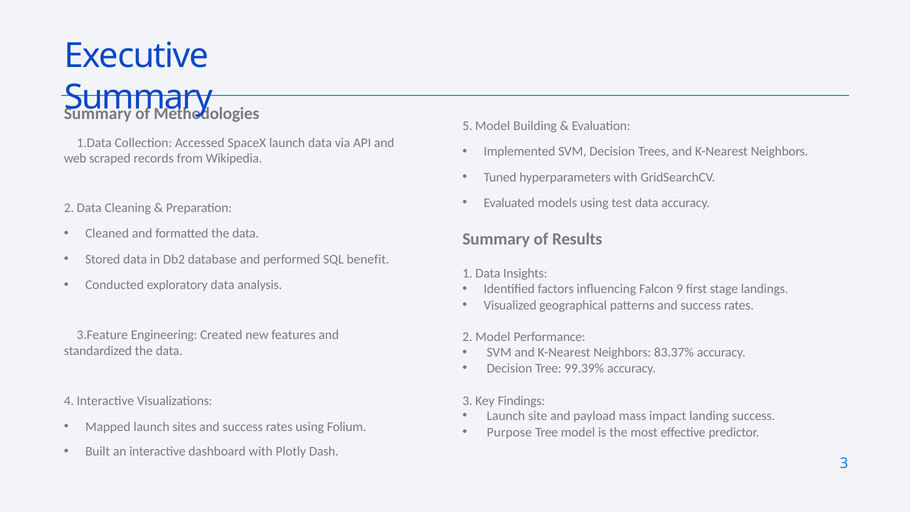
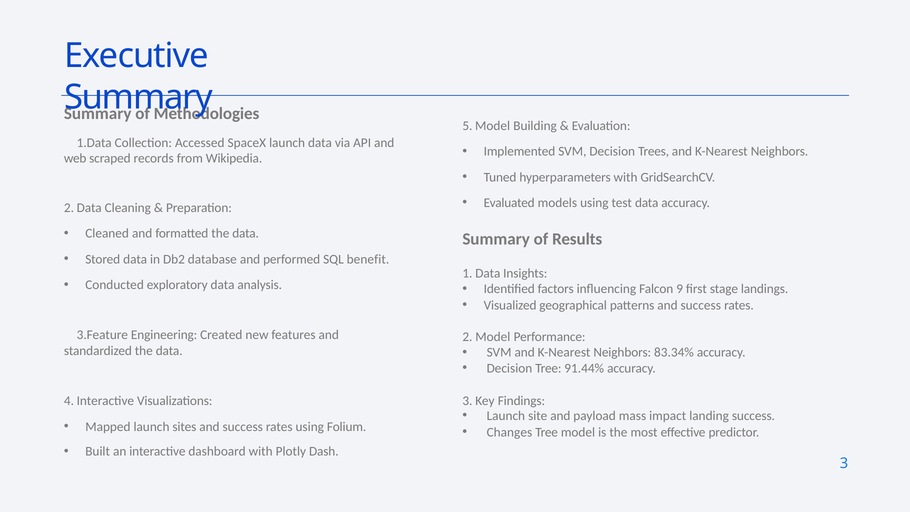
83.37%: 83.37% -> 83.34% (674, 352)
99.39%: 99.39% -> 91.44% (584, 368)
Purpose: Purpose -> Changes (509, 432)
